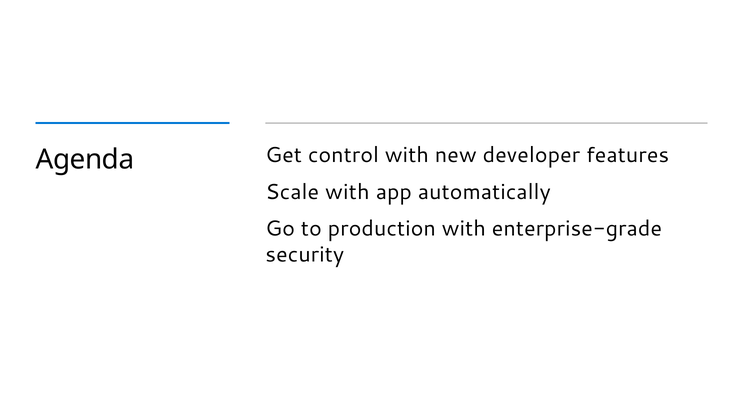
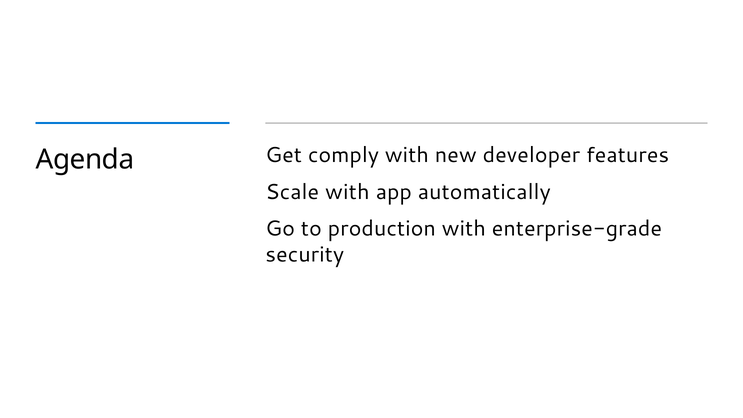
control: control -> comply (343, 155)
